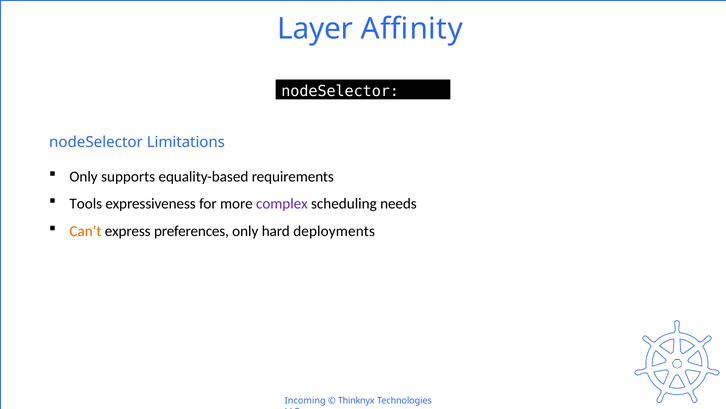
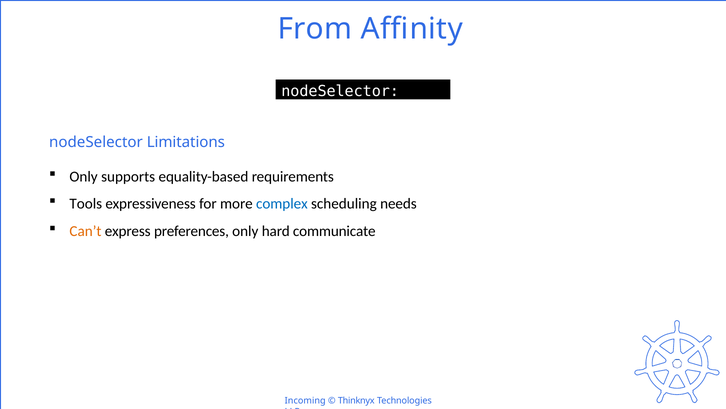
Layer: Layer -> From (315, 29)
complex colour: purple -> blue (282, 204)
deployments: deployments -> communicate (334, 231)
